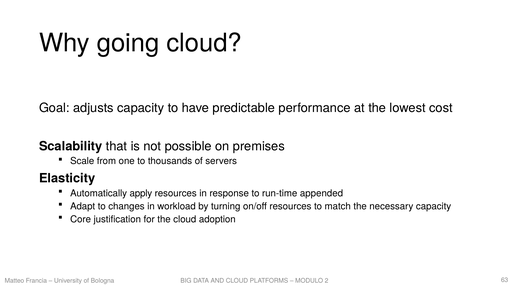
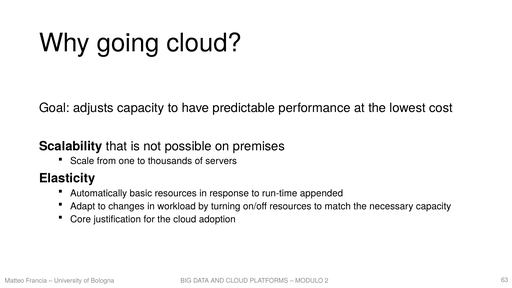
apply: apply -> basic (141, 193)
